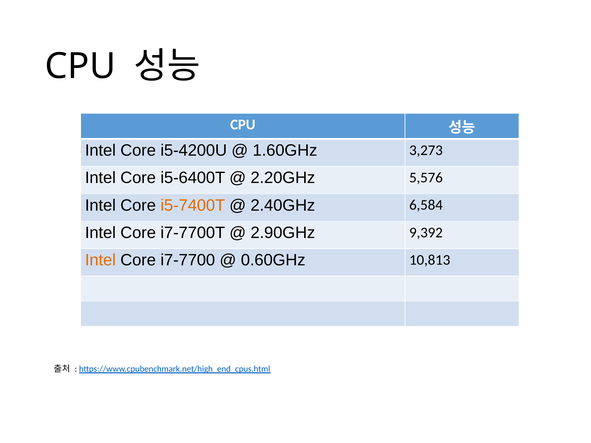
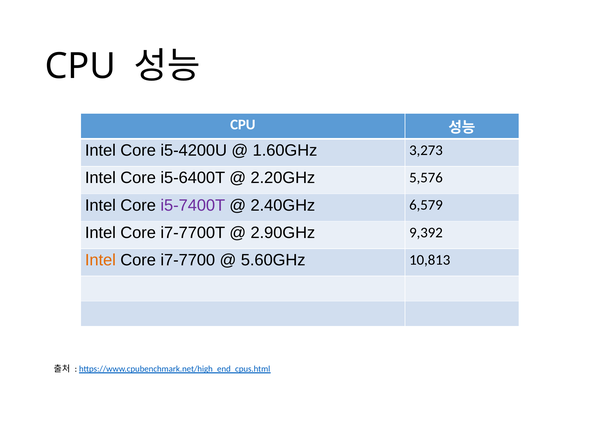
i5-7400T colour: orange -> purple (193, 205)
6,584: 6,584 -> 6,579 (426, 205)
0.60GHz: 0.60GHz -> 5.60GHz (273, 260)
